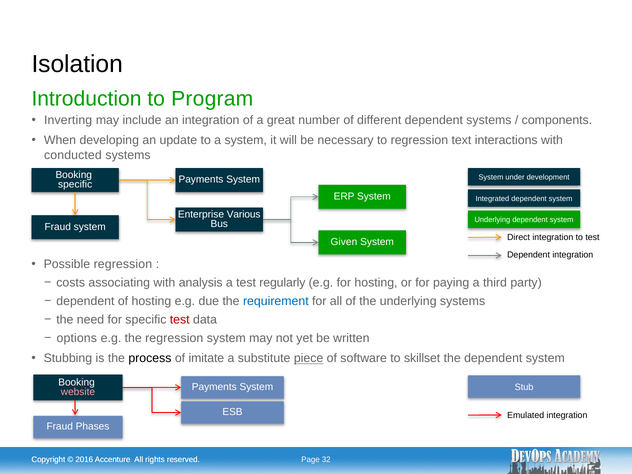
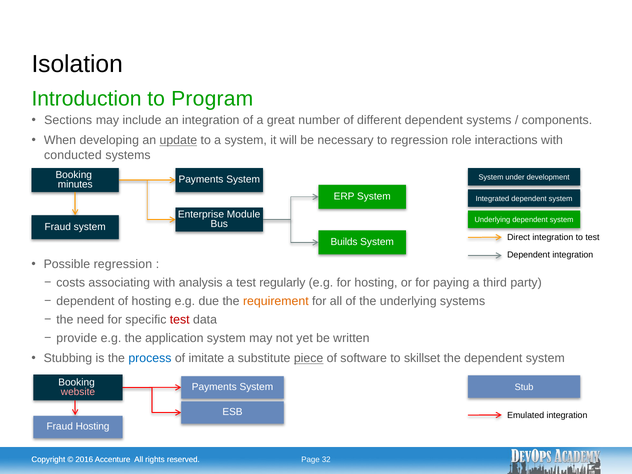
Inverting: Inverting -> Sections (68, 120)
update underline: none -> present (178, 140)
text: text -> role (462, 140)
specific: specific -> minutes (75, 184)
Various: Various -> Module (244, 214)
Given: Given -> Builds (344, 242)
requirement colour: blue -> orange (276, 301)
options: options -> provide (77, 338)
the regression: regression -> application (174, 338)
process colour: black -> blue (150, 358)
Fraud Phases: Phases -> Hosting (93, 427)
